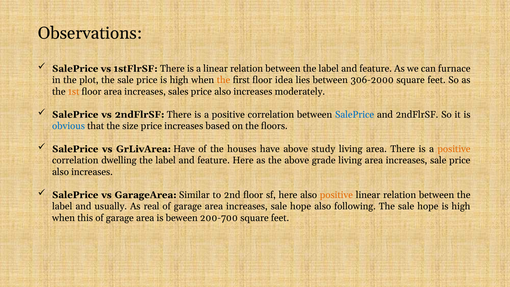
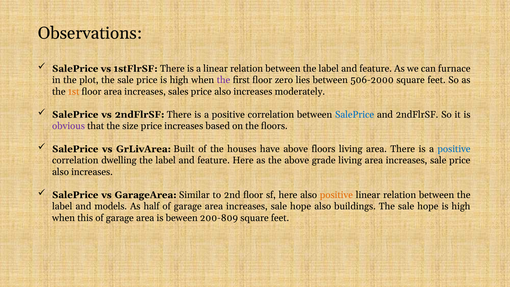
the colour: orange -> purple (224, 80)
idea: idea -> zero (284, 80)
306-2000: 306-2000 -> 506-2000 (372, 80)
obvious colour: blue -> purple (69, 126)
GrLivArea Have: Have -> Built (184, 149)
above study: study -> floors (323, 149)
positive colour: orange -> blue (454, 149)
usually: usually -> models (111, 206)
real: real -> half (152, 206)
following: following -> buildings (355, 206)
200-700: 200-700 -> 200-809 (219, 218)
